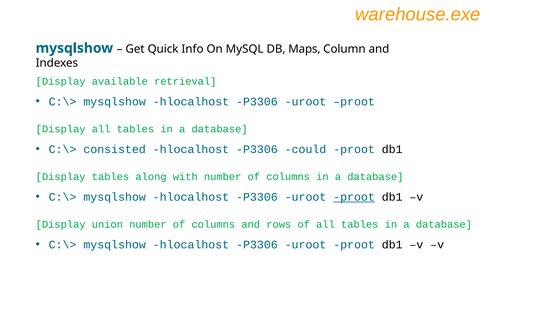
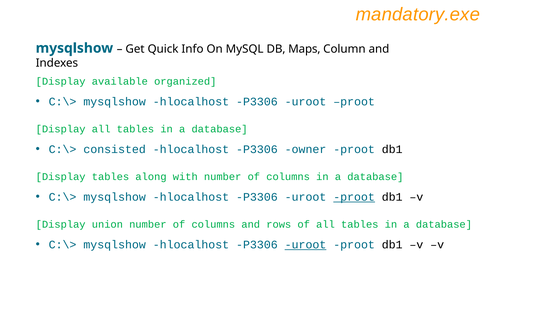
warehouse.exe: warehouse.exe -> mandatory.exe (418, 14)
retrieval: retrieval -> organized (185, 82)
could: could -> owner (306, 150)
uroot underline: none -> present (306, 245)
